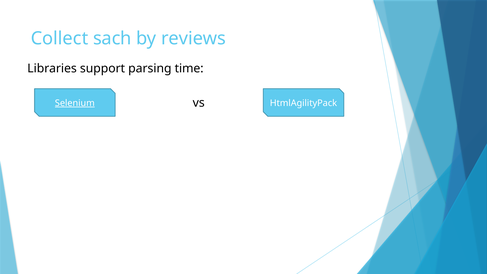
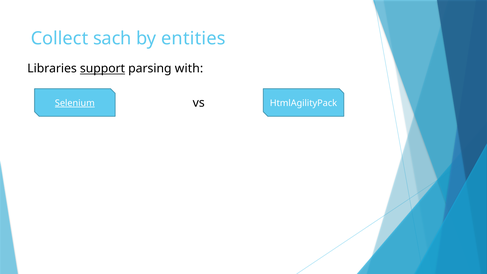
reviews: reviews -> entities (193, 38)
support underline: none -> present (103, 69)
time: time -> with (189, 69)
